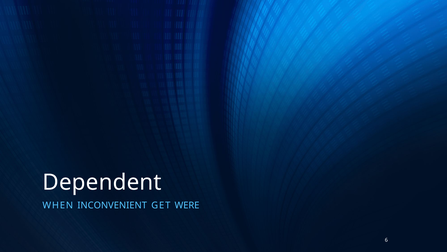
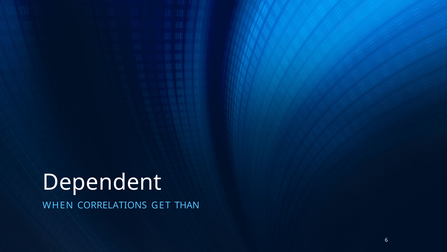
INCONVENIENT: INCONVENIENT -> CORRELATIONS (112, 205)
WERE: WERE -> THAN (187, 205)
